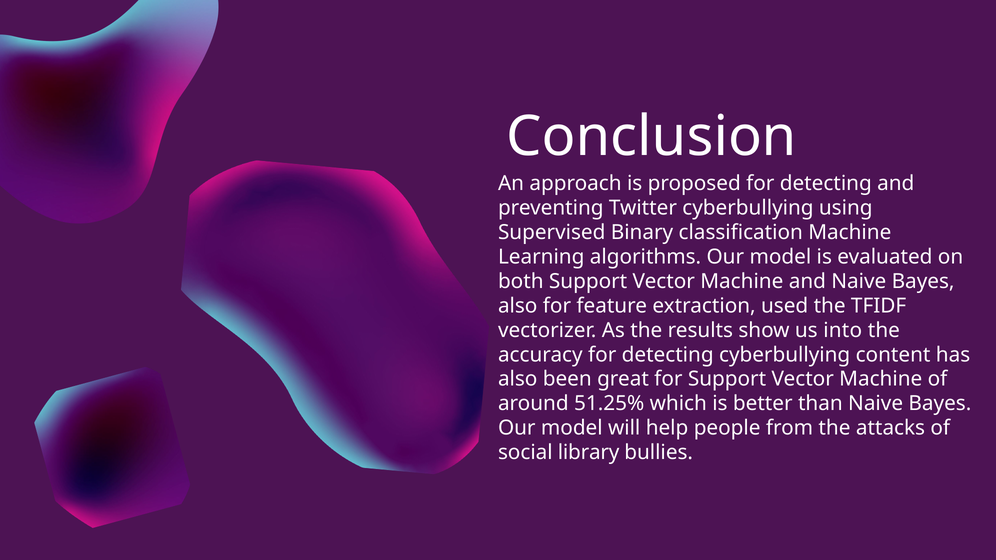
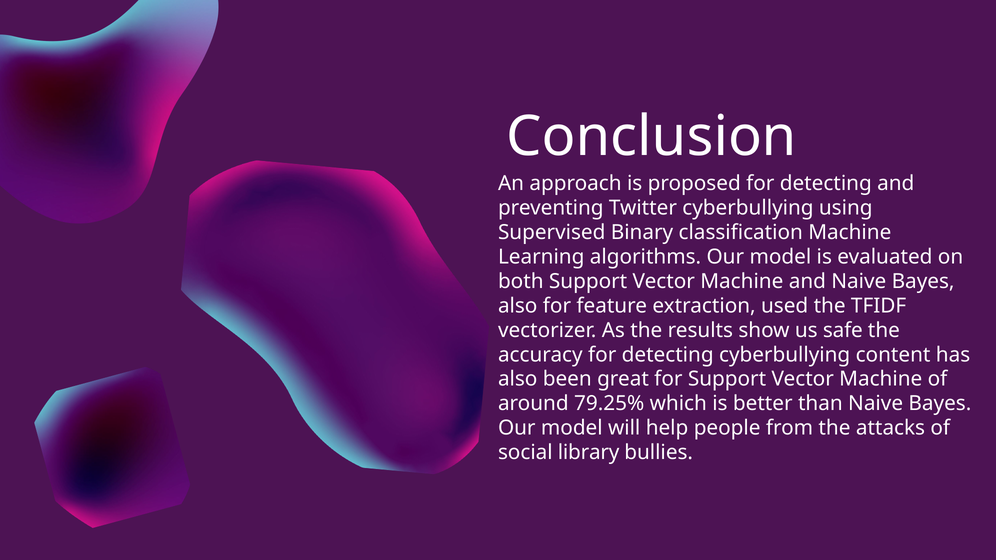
into: into -> safe (843, 330)
51.25%: 51.25% -> 79.25% (609, 404)
